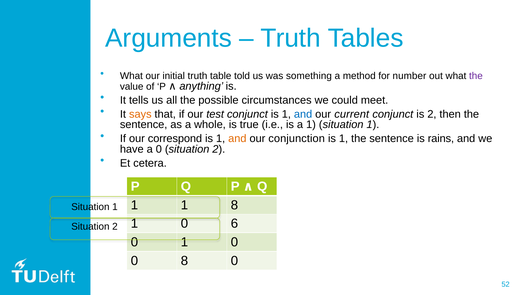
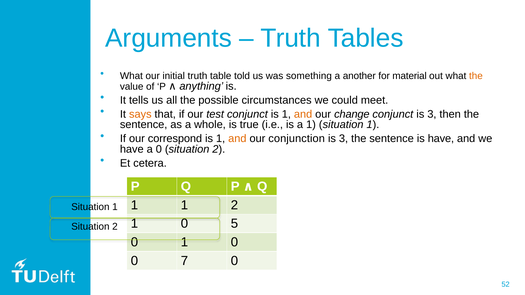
method: method -> another (359, 76)
number: number -> material (410, 76)
the colour: purple -> orange (476, 76)
and colour: blue -> orange (303, 114)
current: current -> change (352, 114)
conjunct is 2: 2 -> 3 (432, 114)
1: 1 -> 3 (344, 139)
is rains: rains -> have (441, 139)
8: 8 -> 2 (234, 205)
6: 6 -> 5 (234, 224)
0 8: 8 -> 7 (184, 261)
